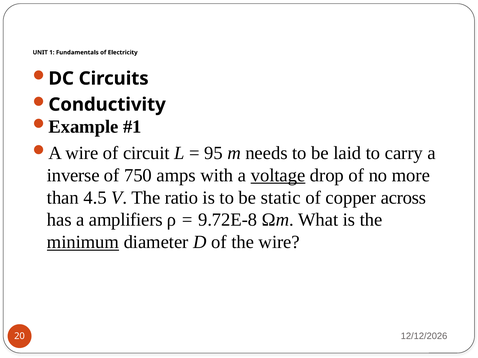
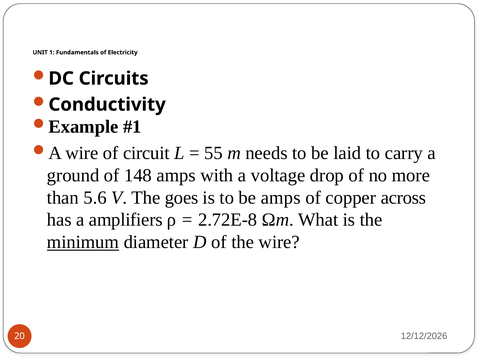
95: 95 -> 55 (213, 153)
inverse: inverse -> ground (73, 176)
750: 750 -> 148 (138, 176)
voltage underline: present -> none (278, 176)
4.5: 4.5 -> 5.6 (95, 198)
ratio: ratio -> goes (182, 198)
be static: static -> amps (281, 198)
9.72E-8: 9.72E-8 -> 2.72E-8 (228, 220)
